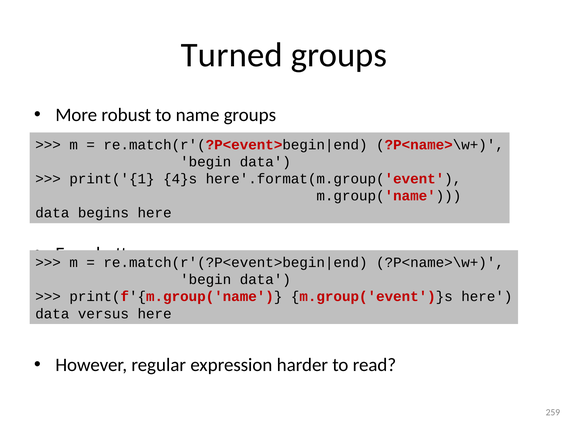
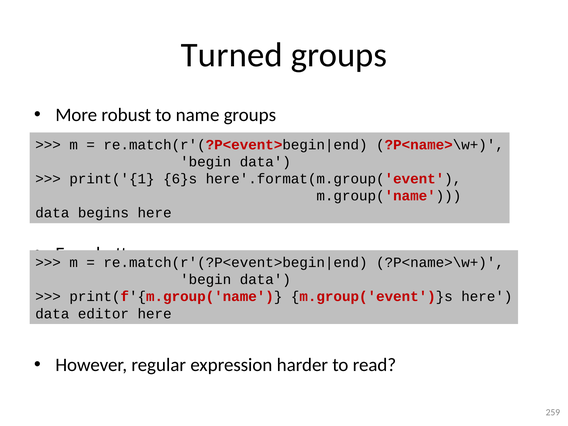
4}s: 4}s -> 6}s (180, 179)
versus: versus -> editor (103, 314)
